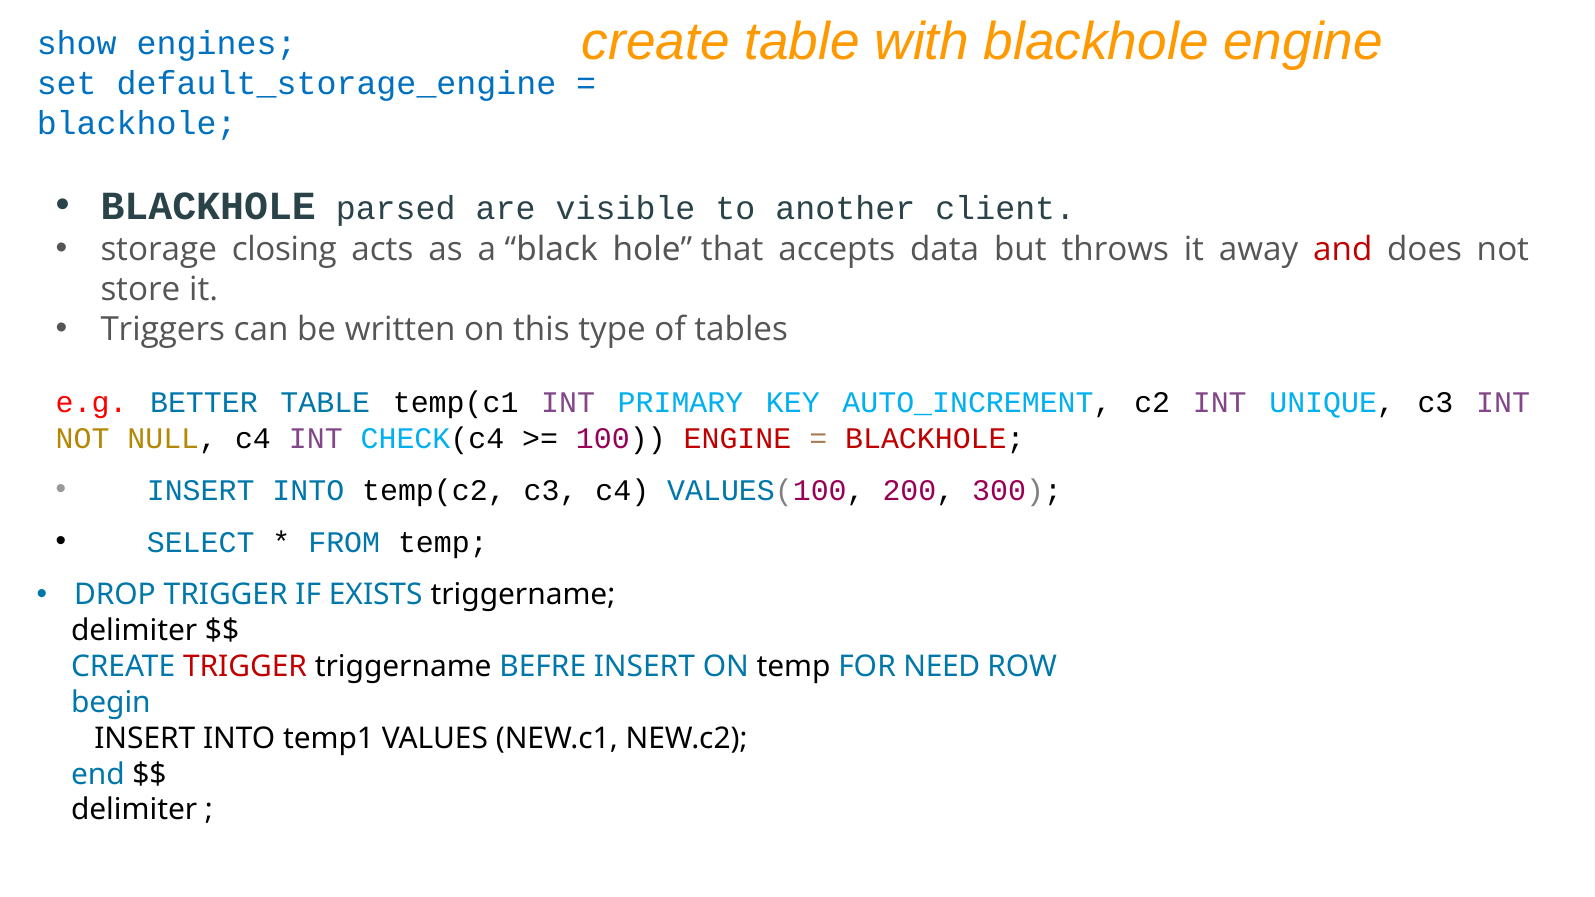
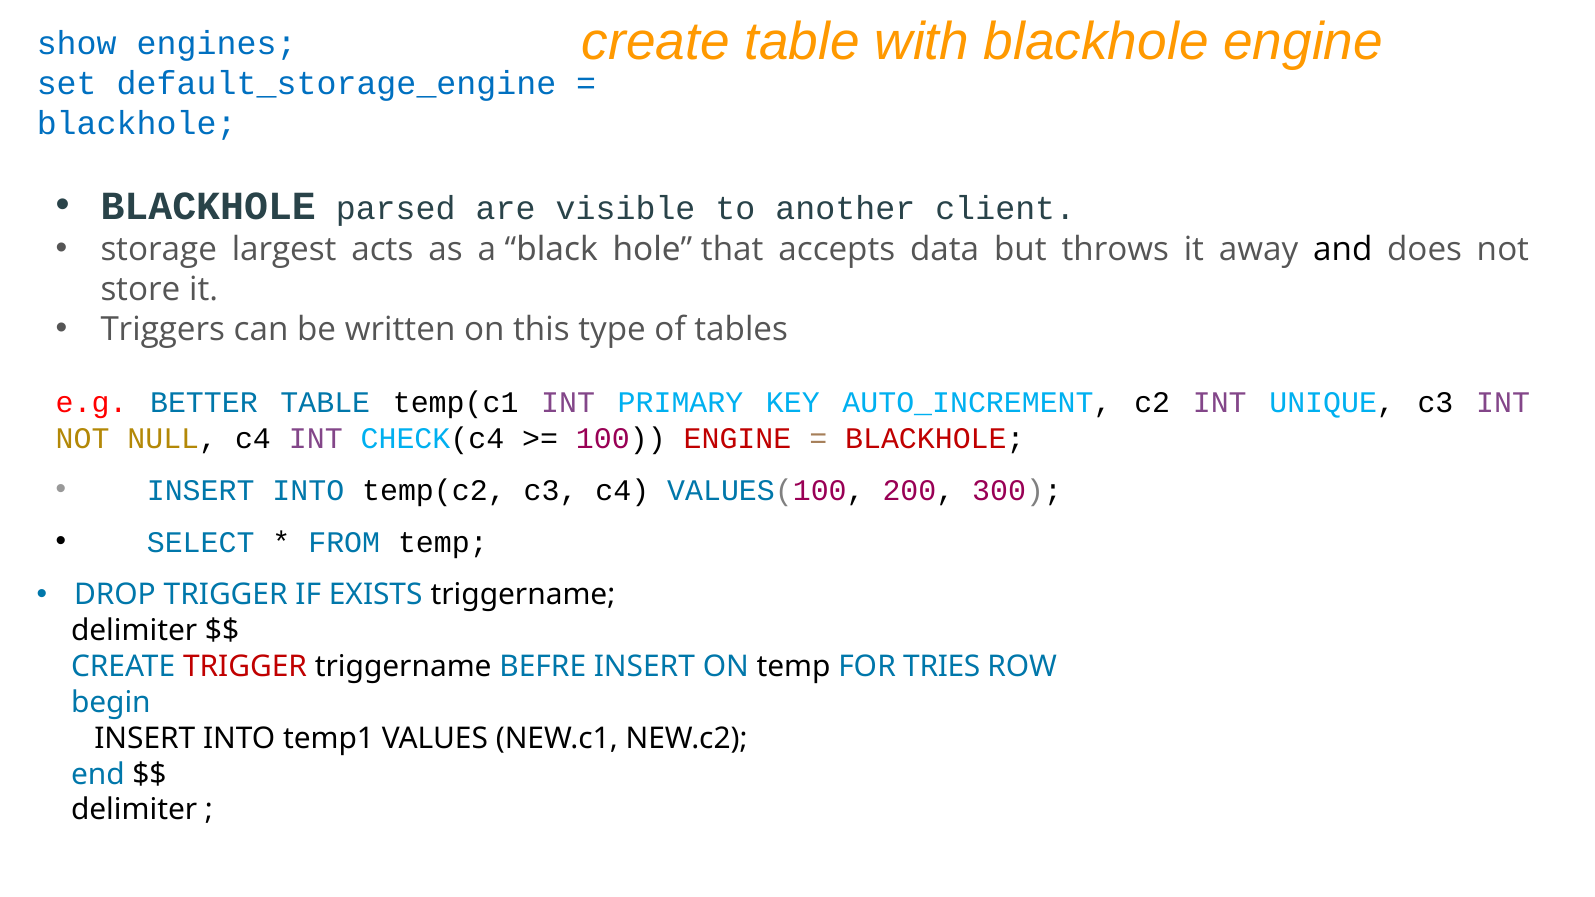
closing: closing -> largest (284, 250)
and colour: red -> black (1343, 250)
NEED: NEED -> TRIES (942, 667)
